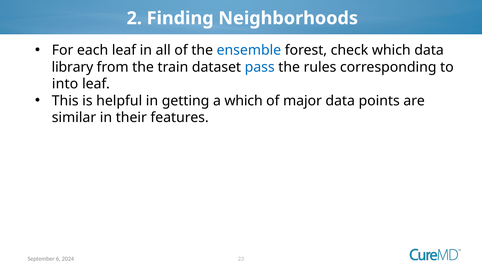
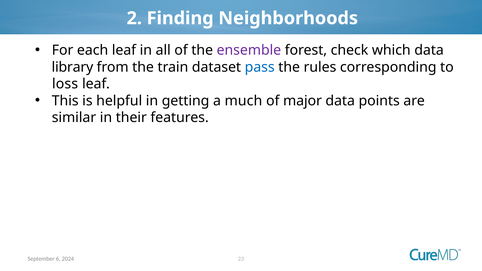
ensemble colour: blue -> purple (249, 50)
into: into -> loss (65, 84)
a which: which -> much (243, 101)
